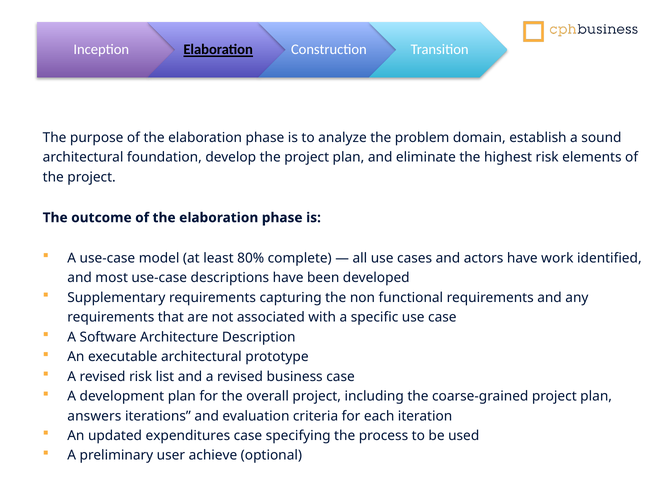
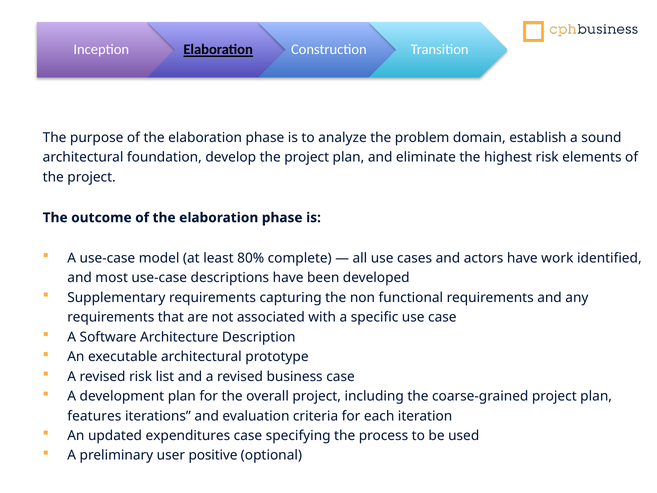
answers: answers -> features (94, 416)
achieve: achieve -> positive (213, 455)
